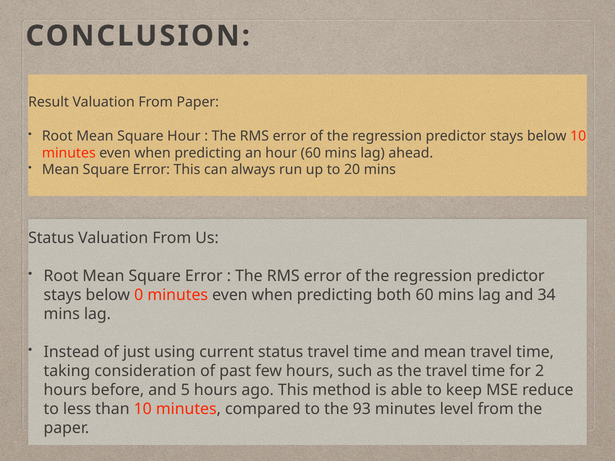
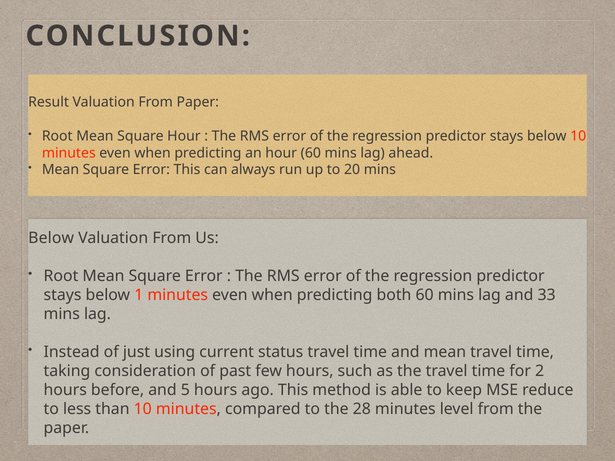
Status: Status -> Below (51, 238)
0: 0 -> 1 (139, 295)
34: 34 -> 33 (547, 295)
93: 93 -> 28 (362, 409)
